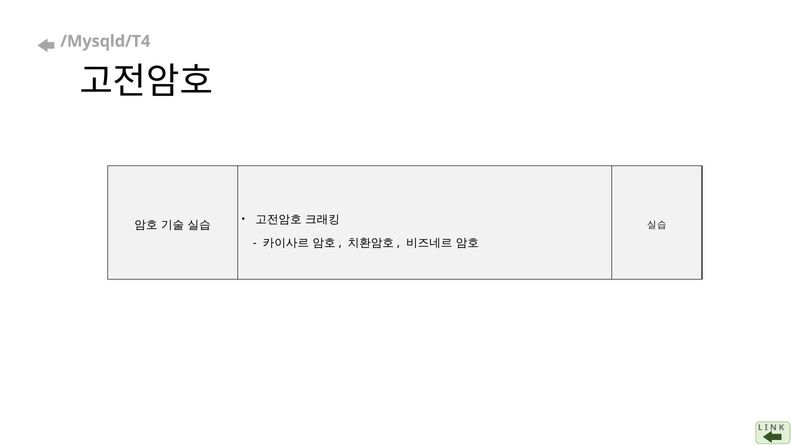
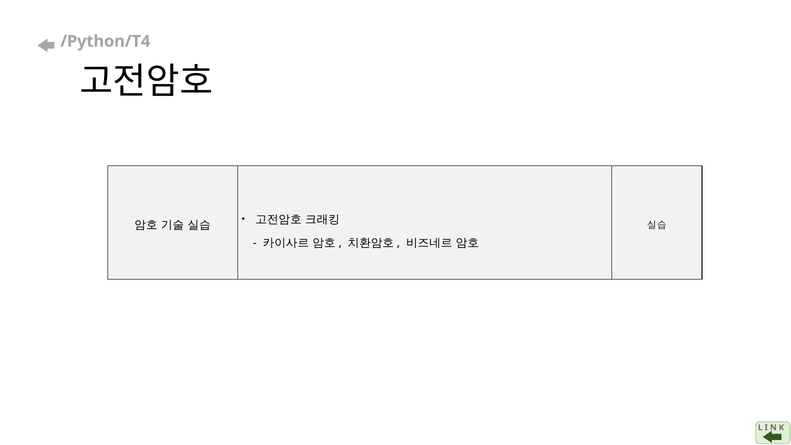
/Mysqld/T4: /Mysqld/T4 -> /Python/T4 (105, 41)
